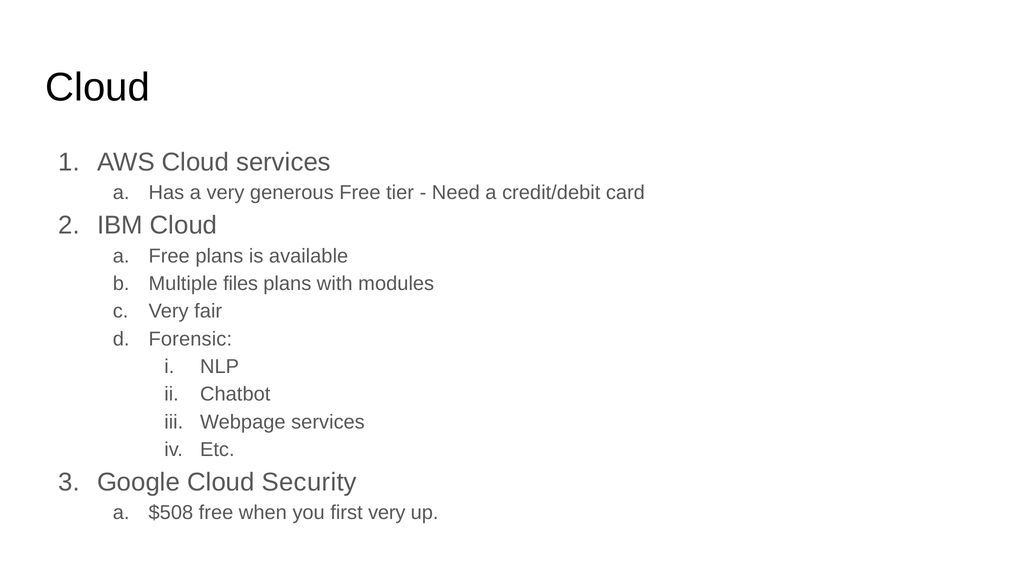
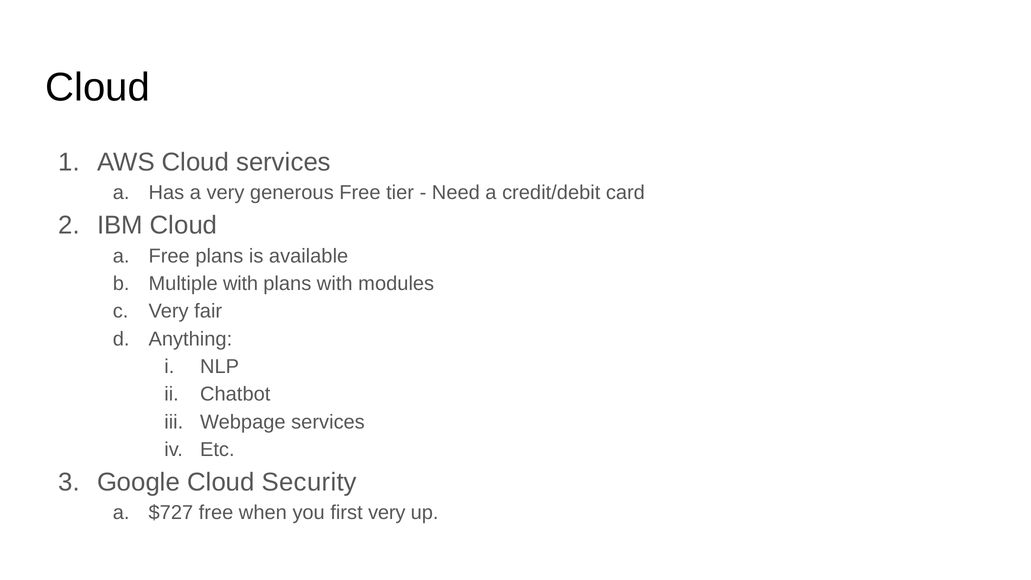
Multiple files: files -> with (241, 284)
Forensic: Forensic -> Anything (190, 339)
$508: $508 -> $727 (171, 513)
